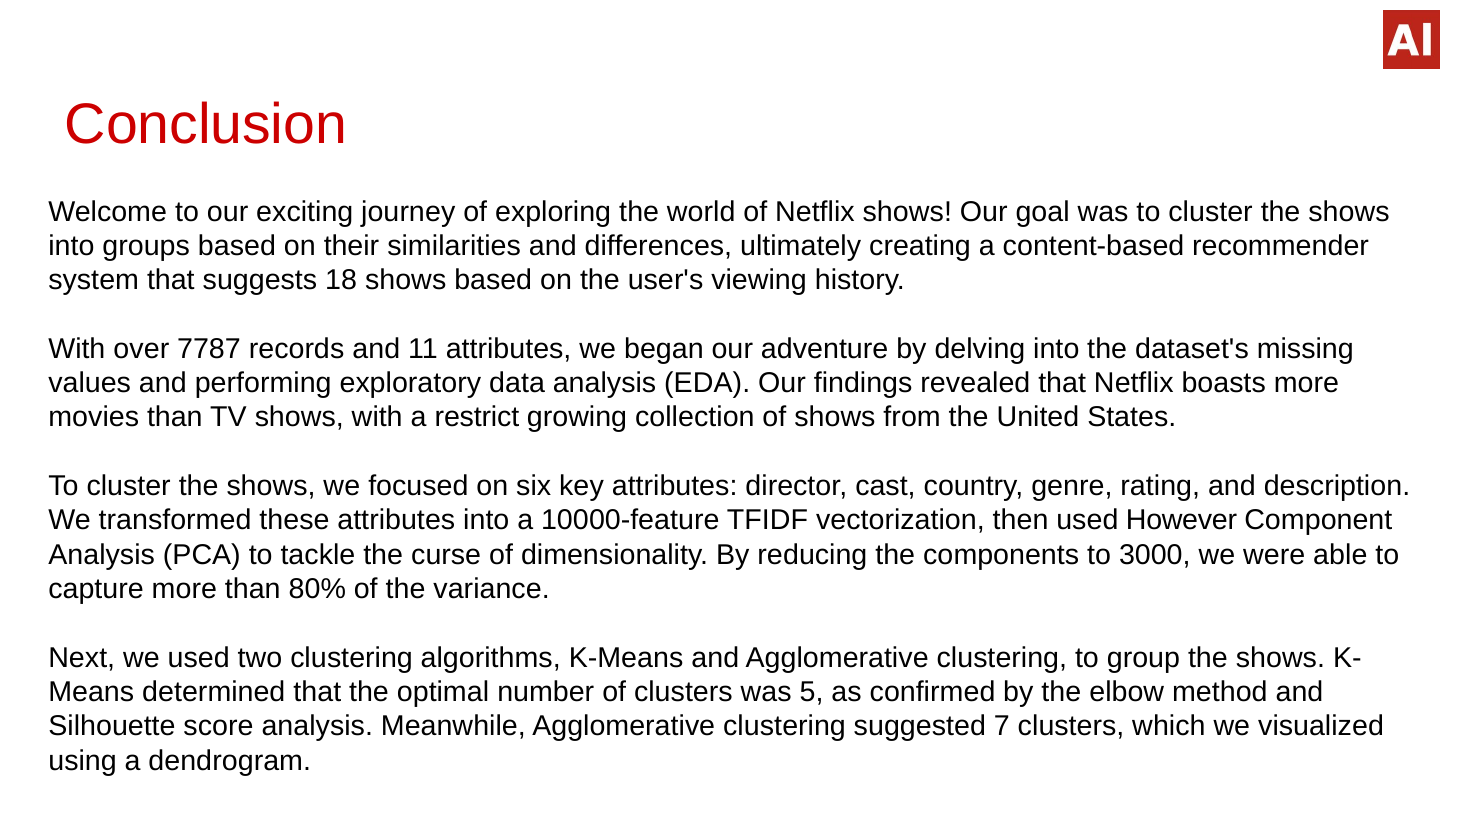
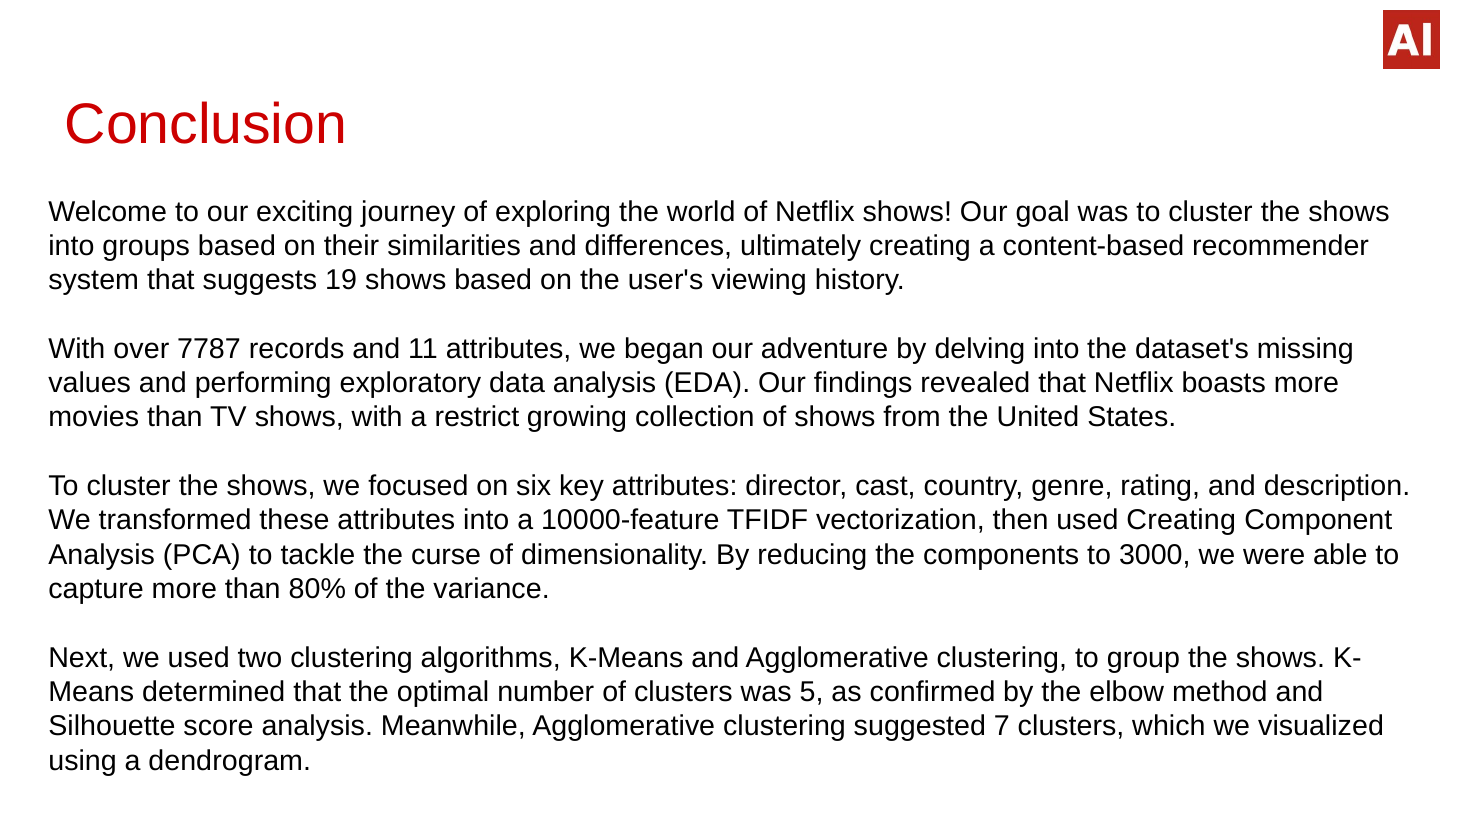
18: 18 -> 19 (341, 280)
used However: However -> Creating (1181, 521)
